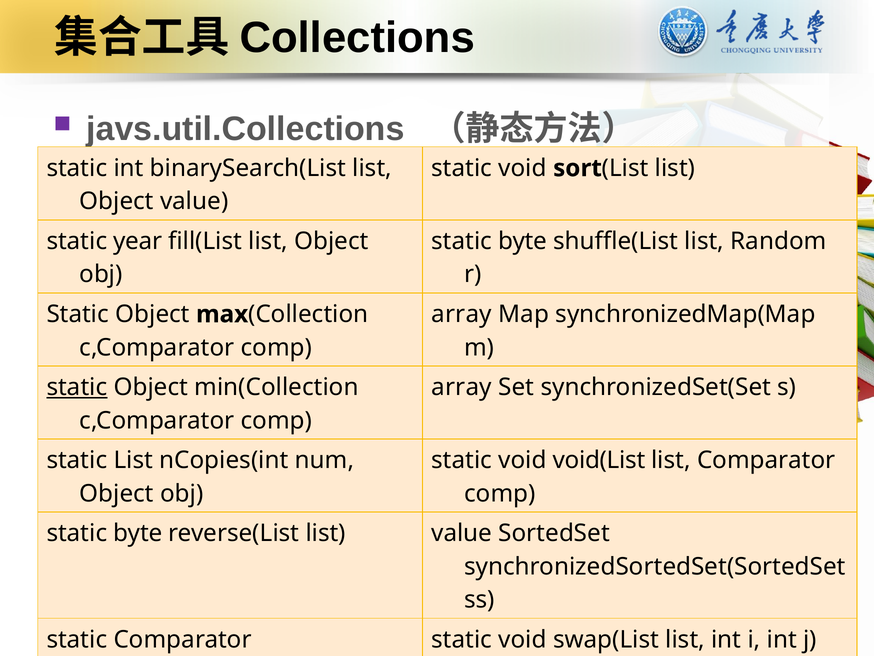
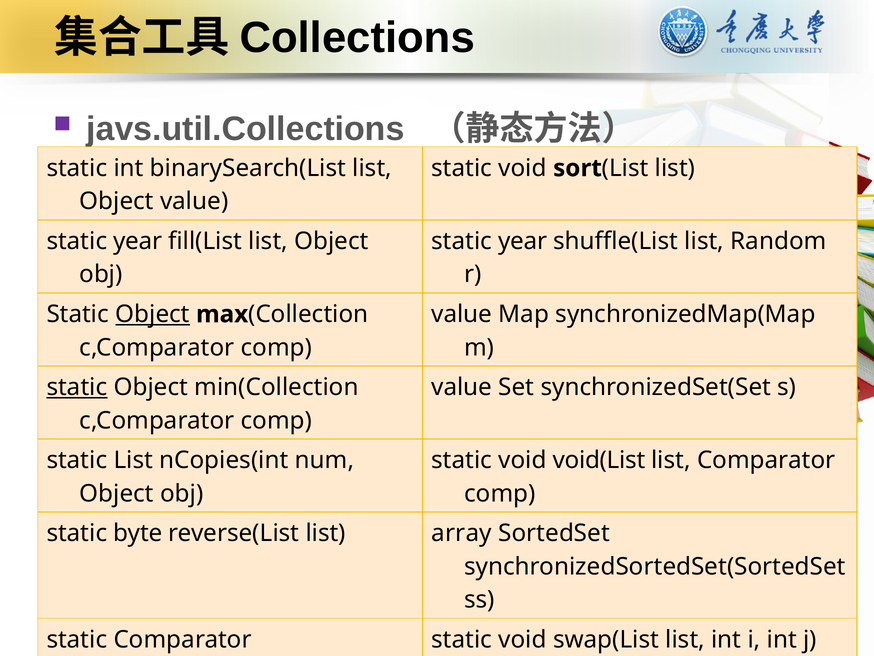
byte: byte -> year (523, 241)
Object underline: none -> present (153, 314)
array: array -> value (462, 314)
array: array -> value (462, 387)
list value: value -> array (462, 533)
